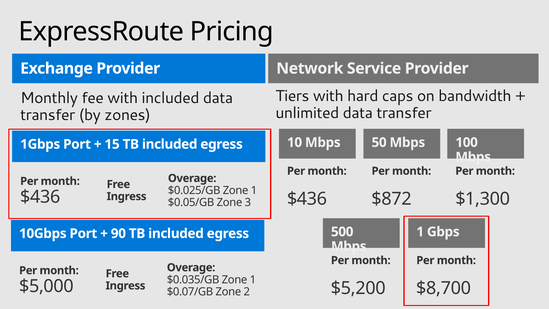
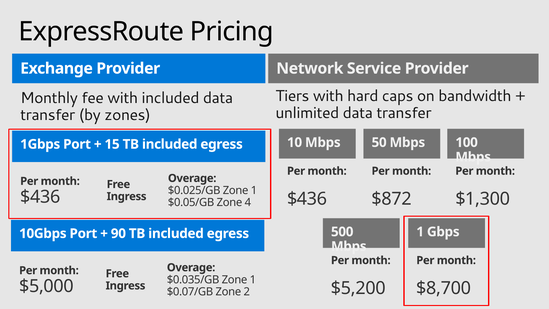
3: 3 -> 4 (248, 202)
